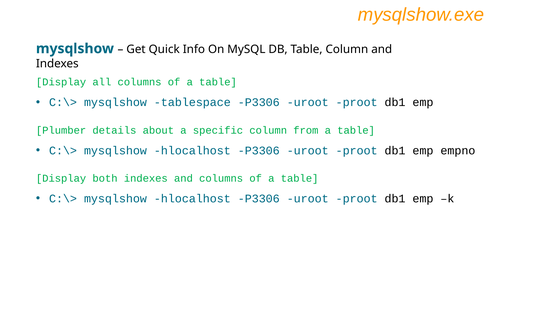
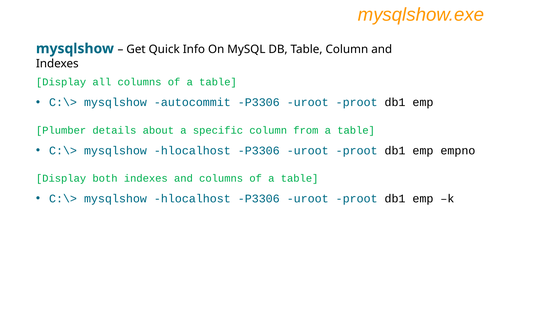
tablespace: tablespace -> autocommit (192, 102)
